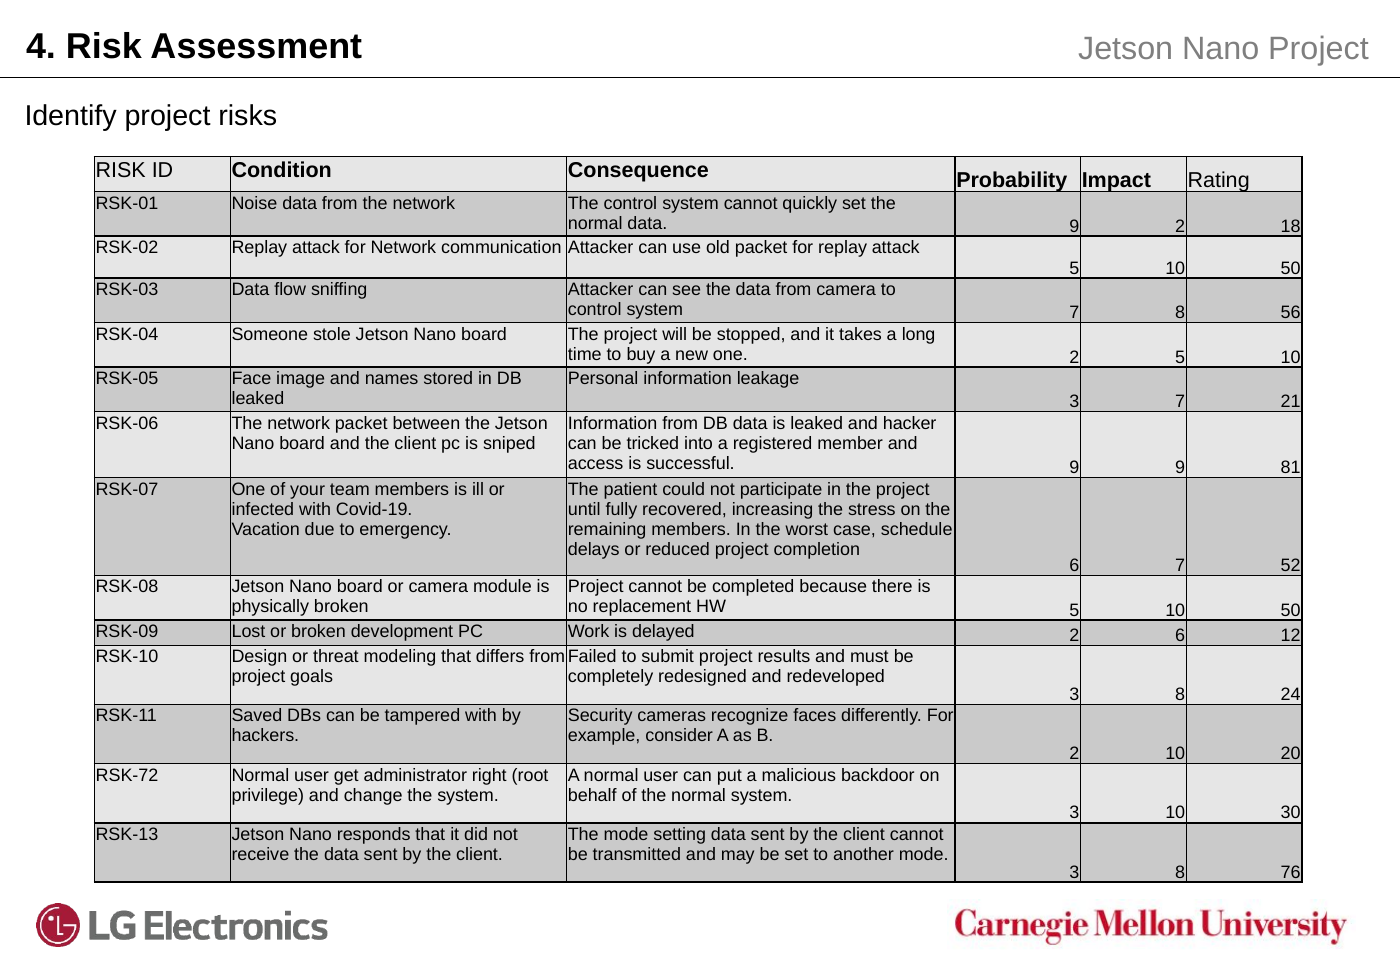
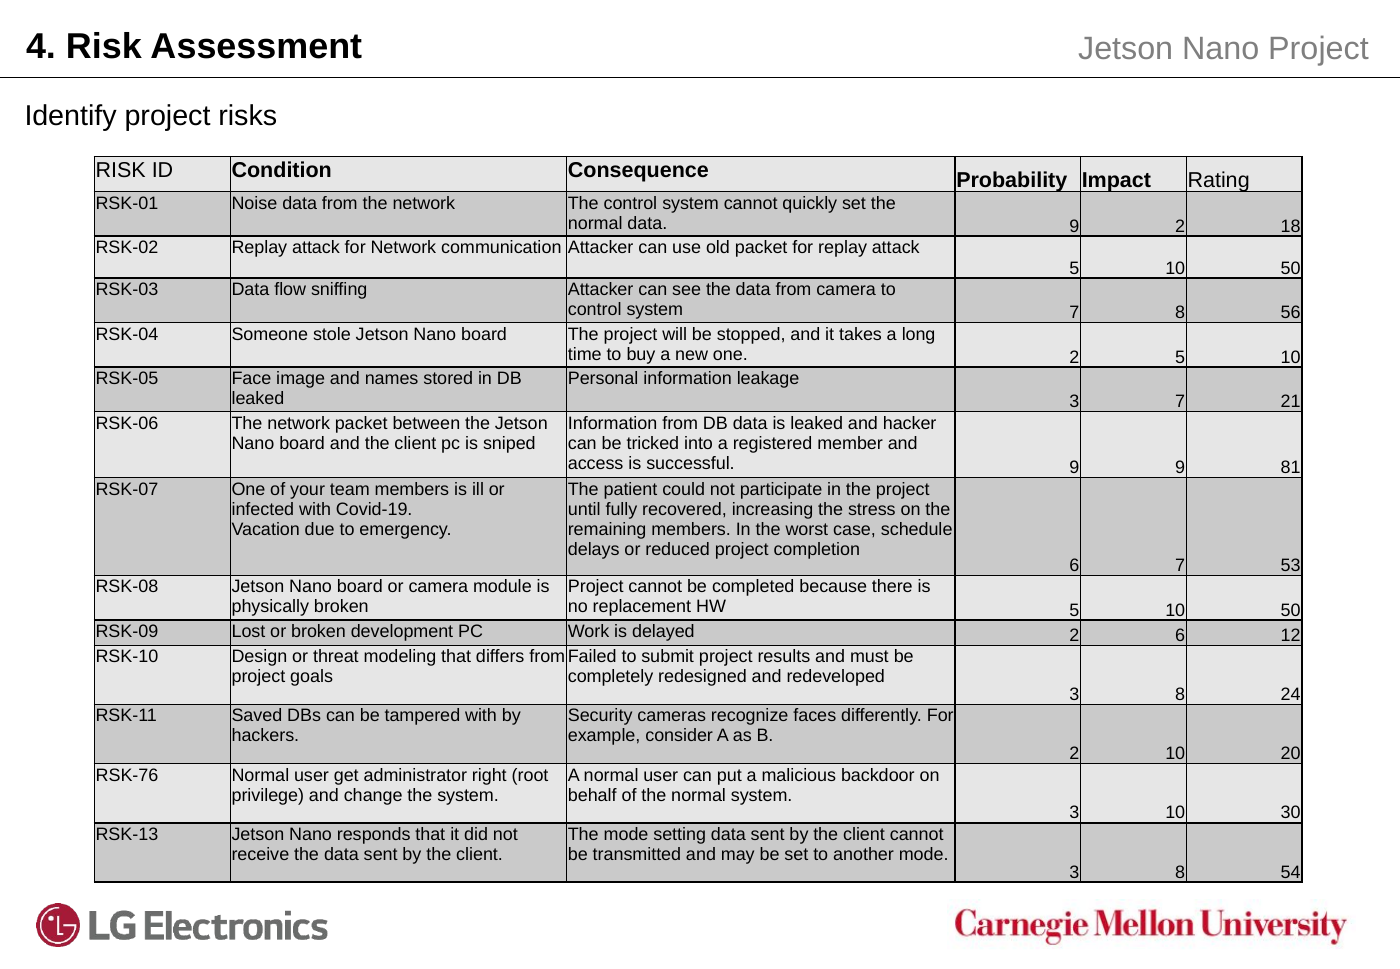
52: 52 -> 53 (1291, 566)
RSK-72: RSK-72 -> RSK-76 (127, 775)
76: 76 -> 54 (1291, 872)
